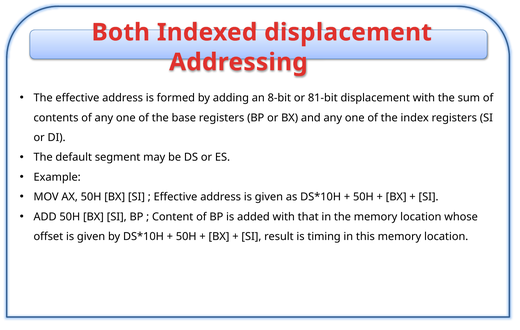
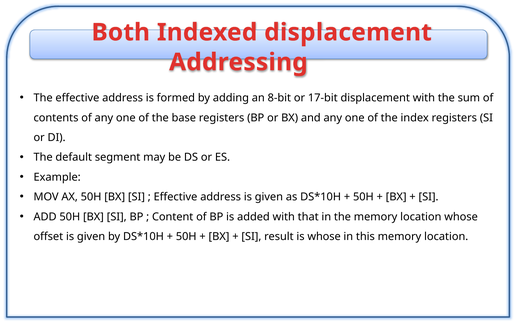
81-bit: 81-bit -> 17-bit (323, 98)
is timing: timing -> whose (324, 237)
